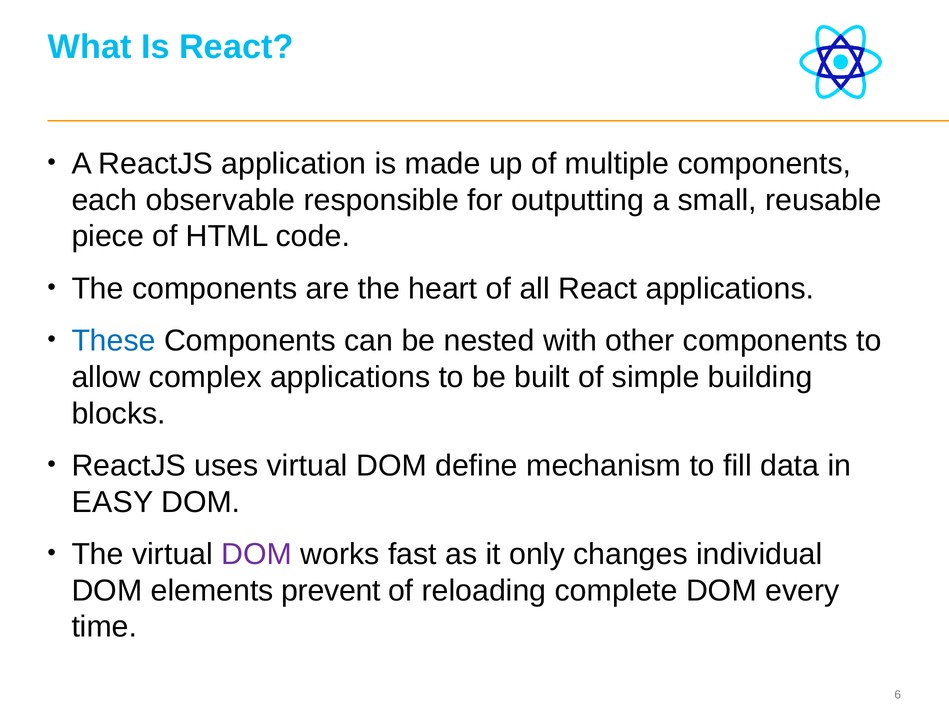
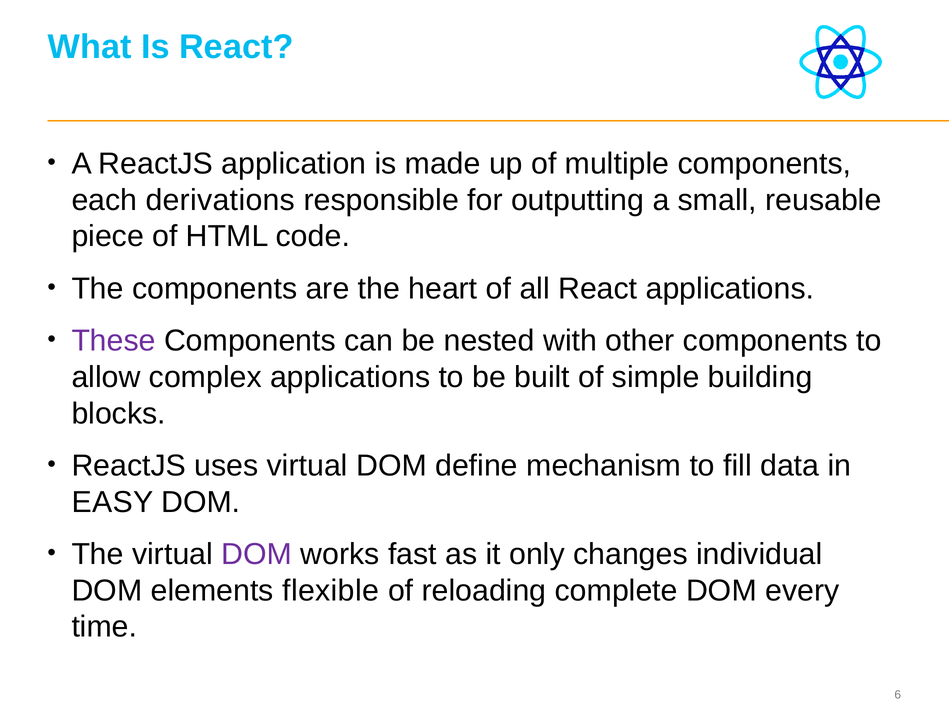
observable: observable -> derivations (220, 200)
These colour: blue -> purple (114, 341)
prevent: prevent -> flexible (331, 590)
